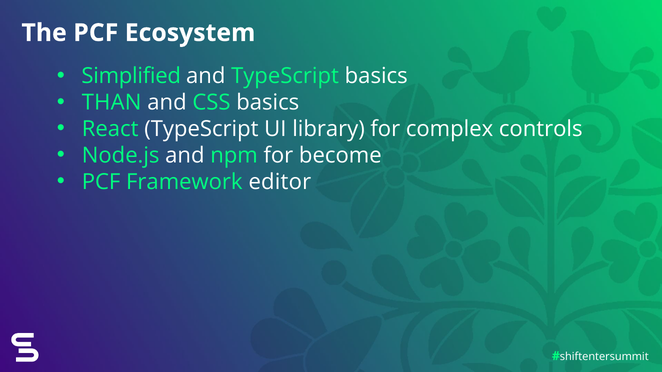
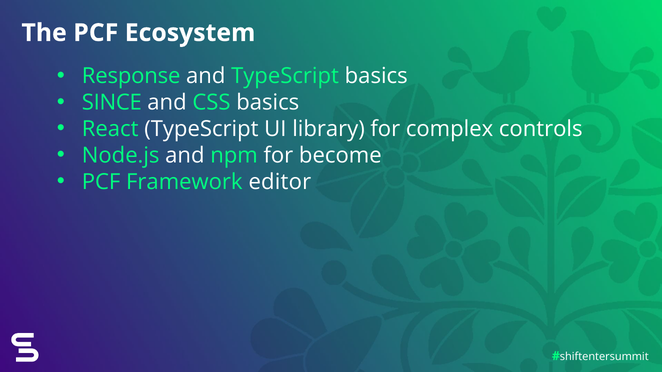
Simplified: Simplified -> Response (131, 76)
THAN: THAN -> SINCE (112, 102)
